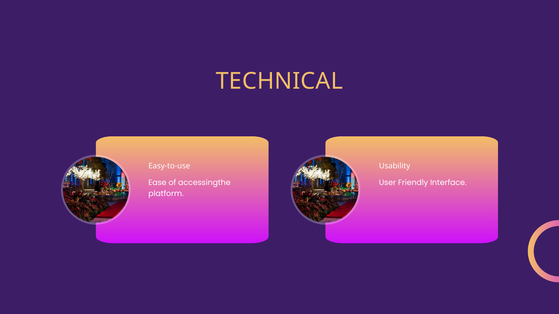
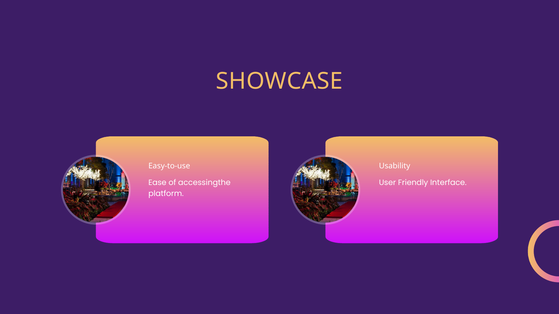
TECHNICAL: TECHNICAL -> SHOWCASE (279, 81)
